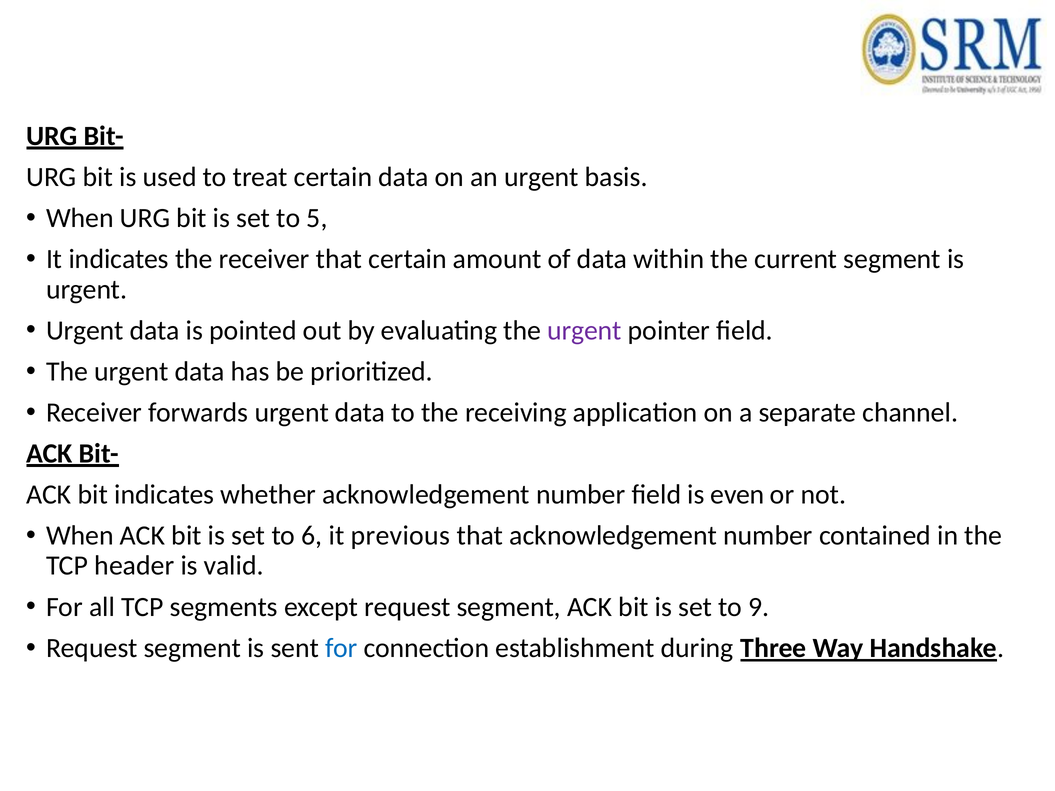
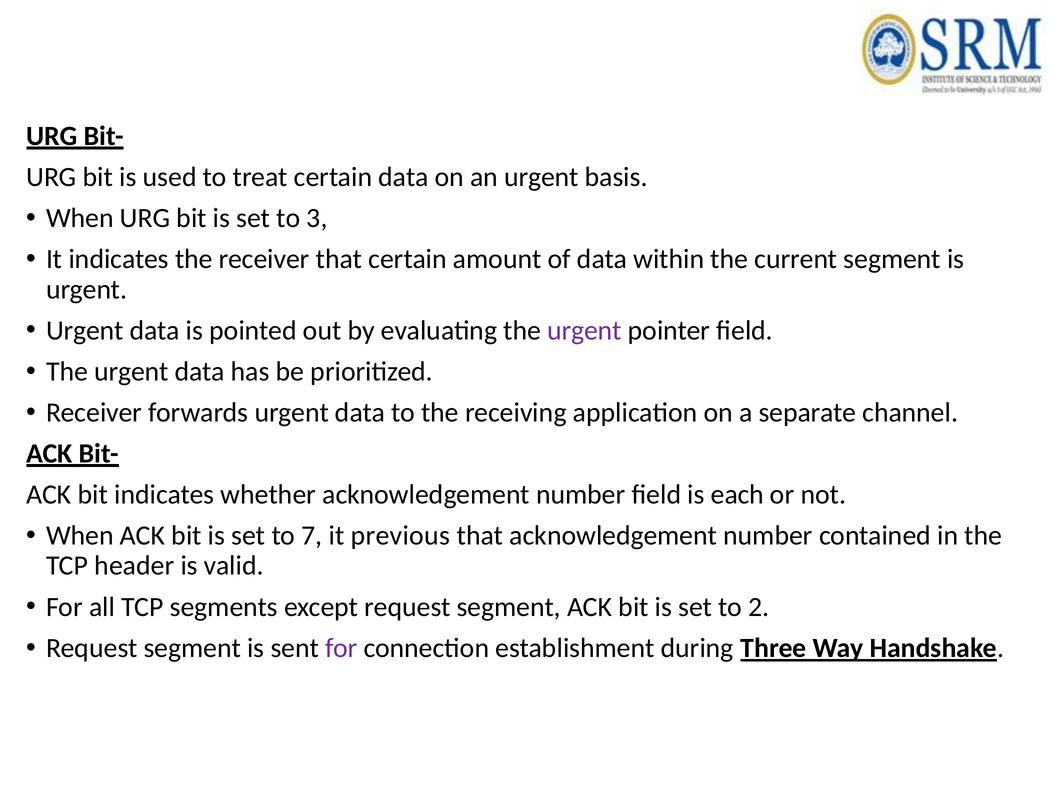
5: 5 -> 3 (317, 218)
even: even -> each (737, 495)
6: 6 -> 7 (312, 536)
9: 9 -> 2 (759, 607)
for colour: blue -> purple (341, 648)
